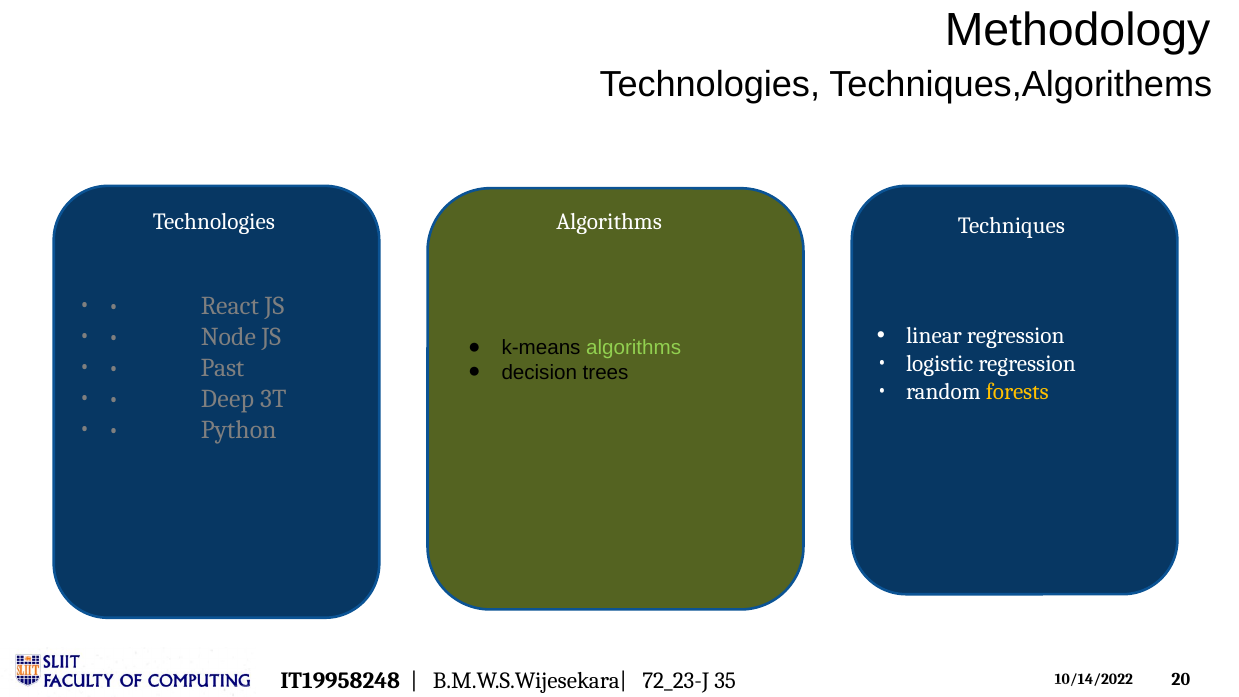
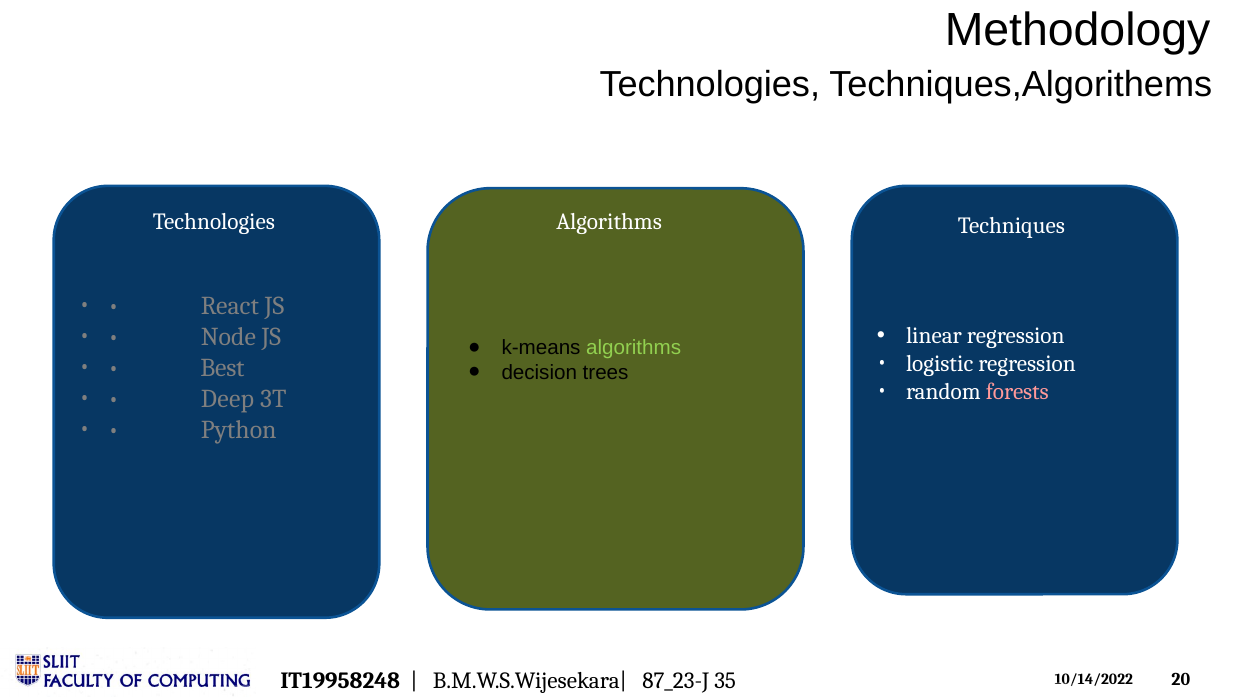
Past: Past -> Best (223, 368)
forests colour: yellow -> pink (1017, 392)
72_23-J: 72_23-J -> 87_23-J (676, 681)
